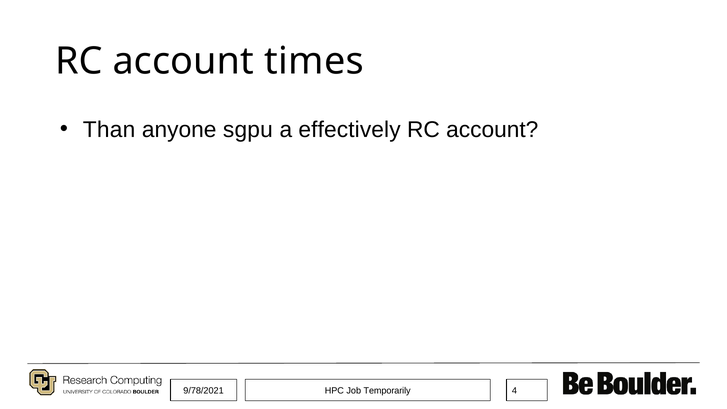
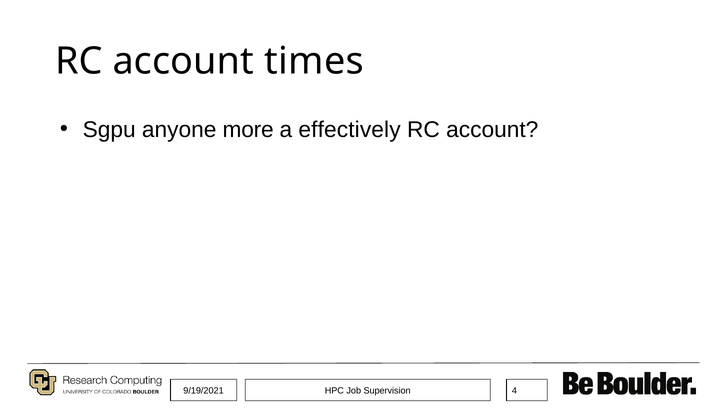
Than: Than -> Sgpu (109, 130)
sgpu: sgpu -> more (248, 130)
9/78/2021: 9/78/2021 -> 9/19/2021 (204, 391)
Temporarily: Temporarily -> Supervision (387, 391)
